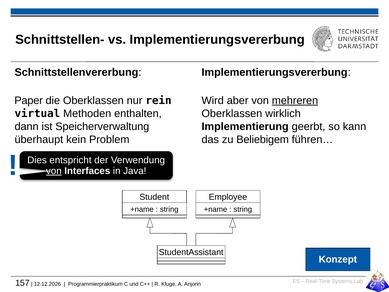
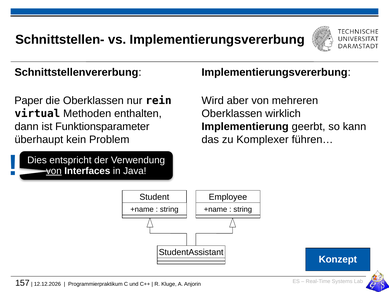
mehreren underline: present -> none (295, 100)
Speicherverwaltung: Speicherverwaltung -> Funktionsparameter (102, 126)
Beliebigem: Beliebigem -> Komplexer (263, 139)
